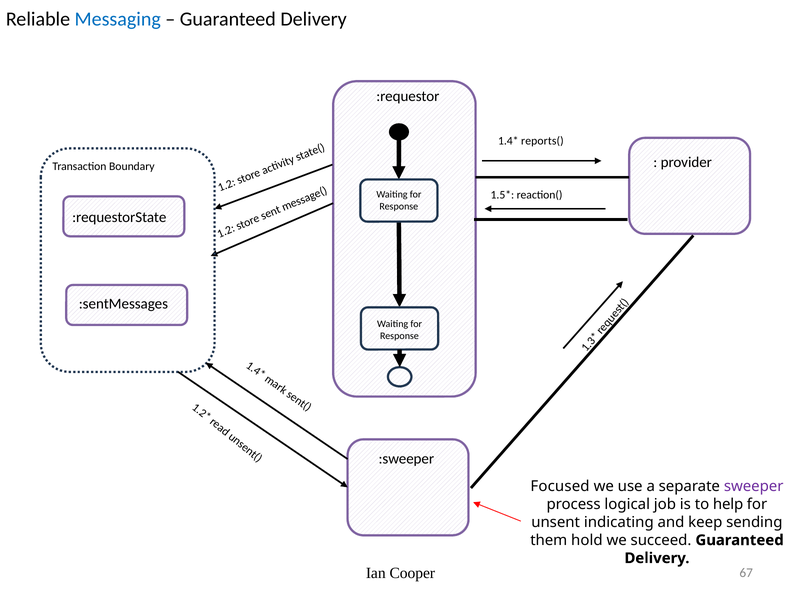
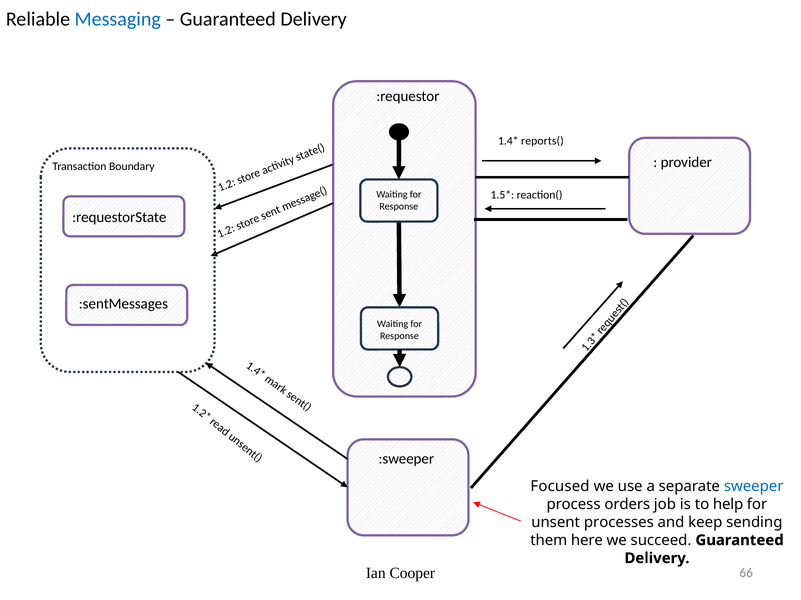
sweeper colour: purple -> blue (754, 487)
logical: logical -> orders (627, 505)
indicating: indicating -> processes (619, 523)
hold: hold -> here (587, 541)
67: 67 -> 66 (746, 574)
